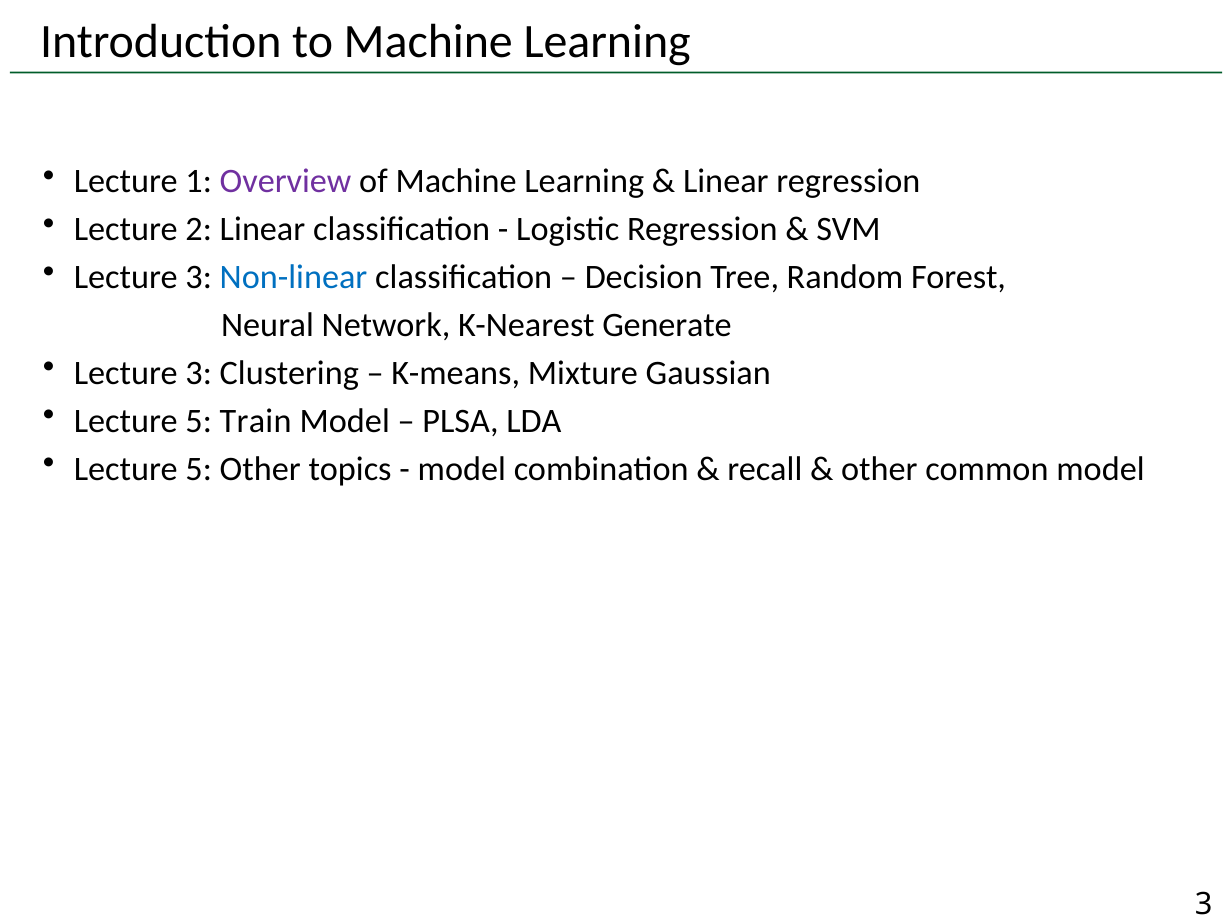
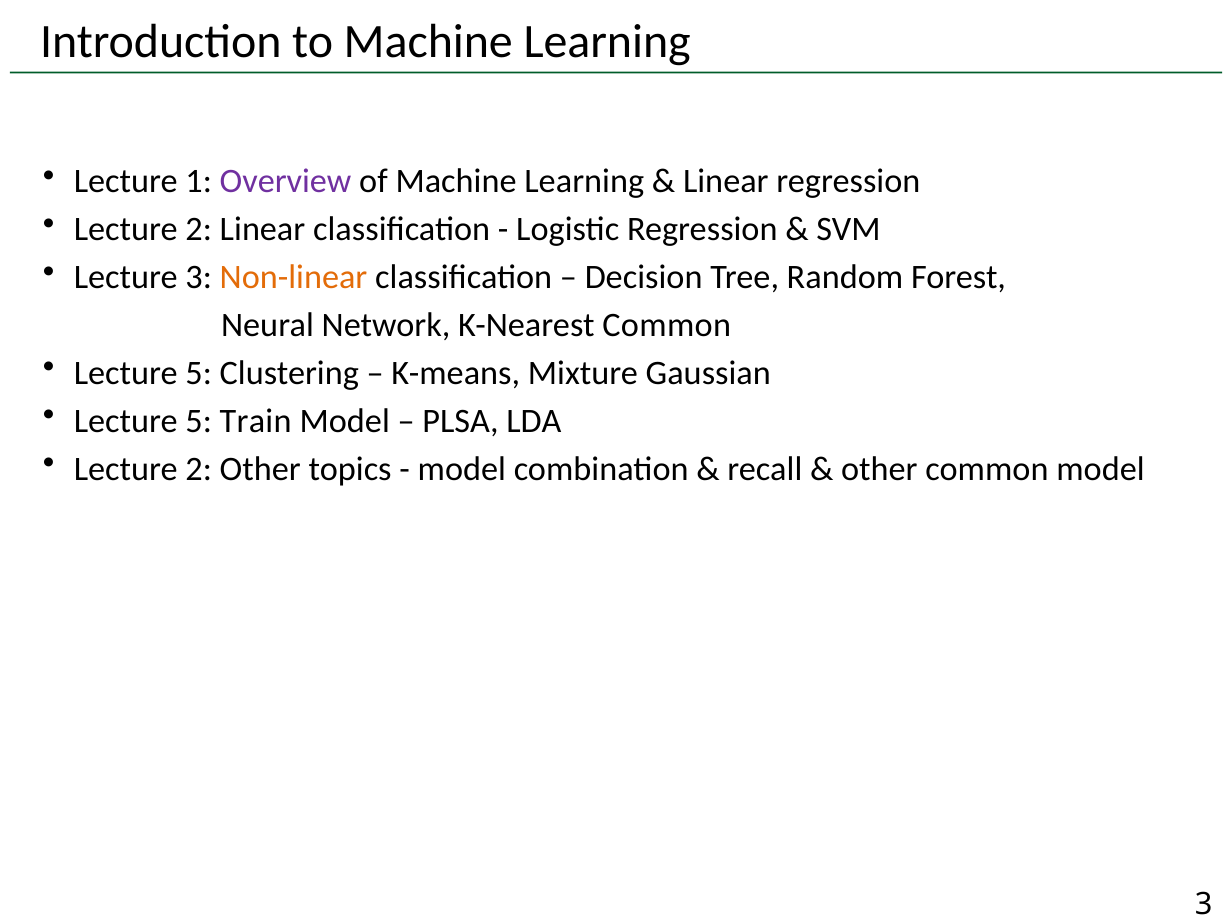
Non-linear colour: blue -> orange (294, 277)
K-Nearest Generate: Generate -> Common (667, 325)
3: 3 -> 5 (199, 373)
5: 5 -> 2 (199, 469)
